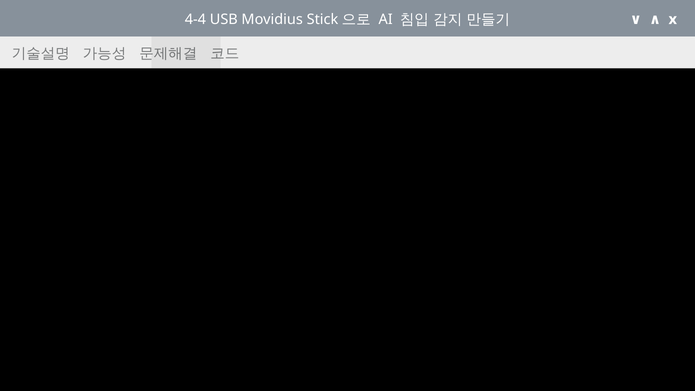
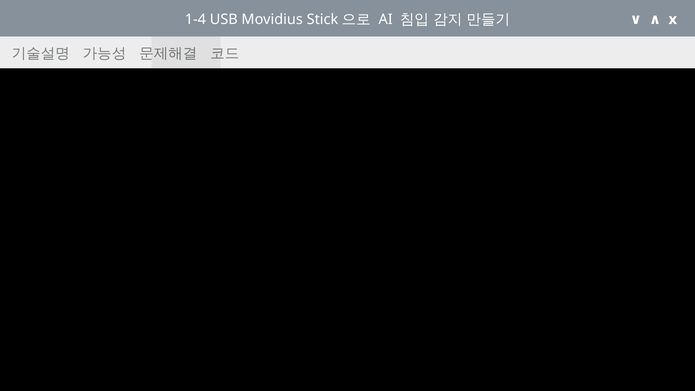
4-4: 4-4 -> 1-4 (195, 19)
